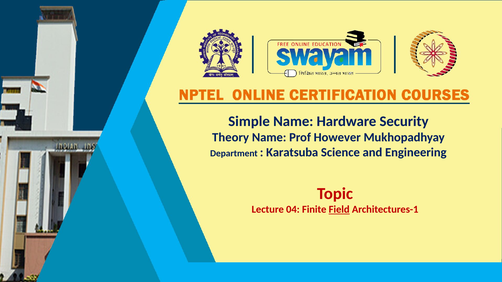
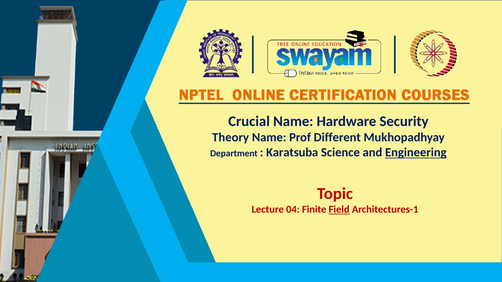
Simple: Simple -> Crucial (249, 121)
However: However -> Different (337, 138)
Engineering underline: none -> present (416, 153)
